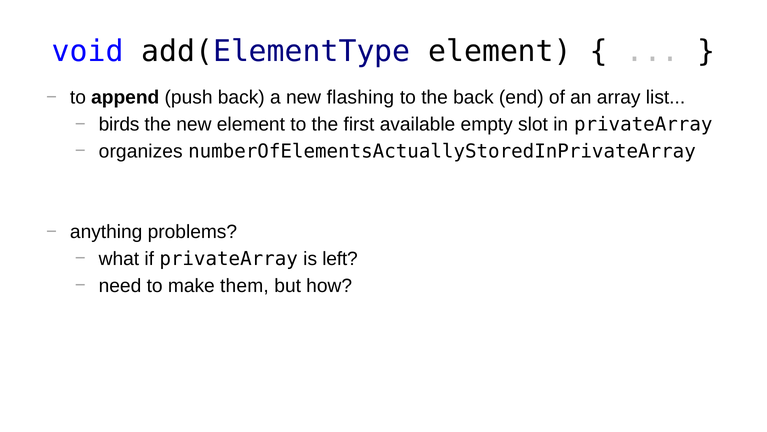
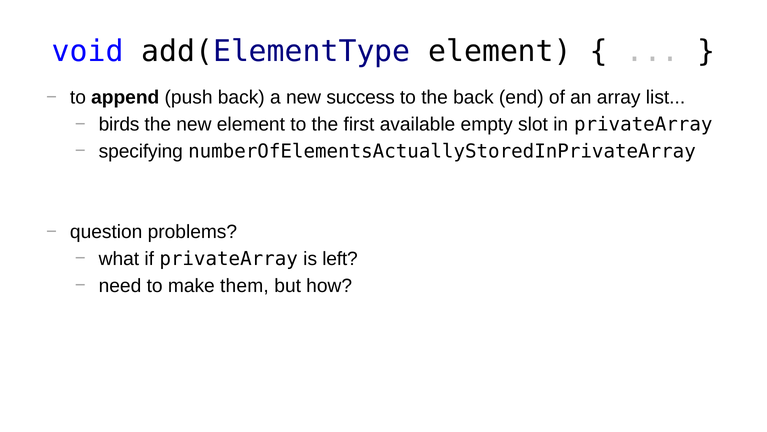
flashing: flashing -> success (361, 97)
organizes: organizes -> specifying (141, 151)
anything: anything -> question (106, 232)
